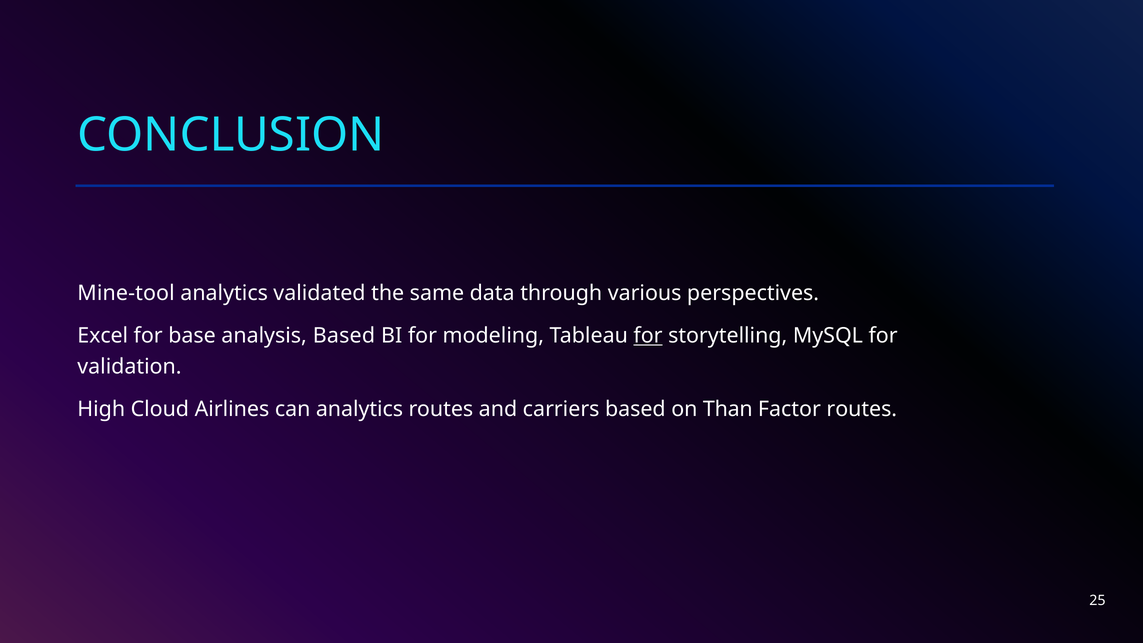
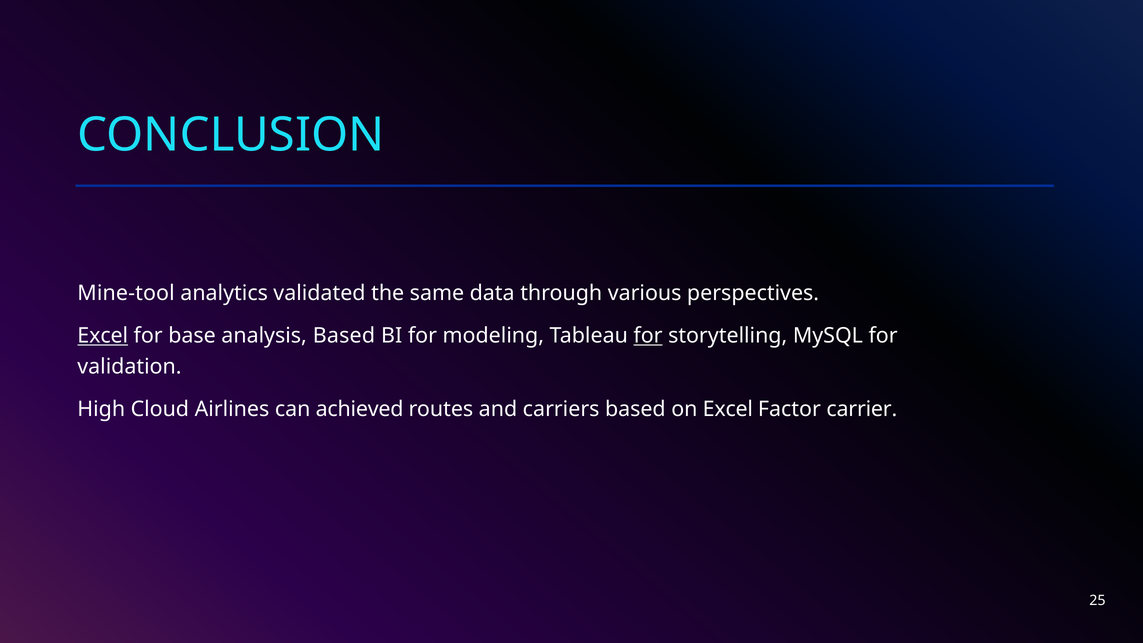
Excel underline: none -> present (103, 336)
can analytics: analytics -> achieved (360, 409)
on Than: Than -> Excel (728, 409)
Factor routes: routes -> carrier (862, 409)
